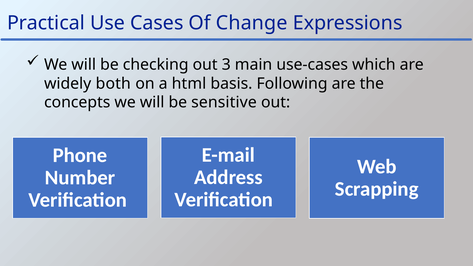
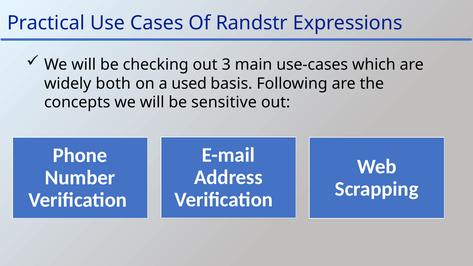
Change: Change -> Randstr (252, 23)
html: html -> used (189, 83)
